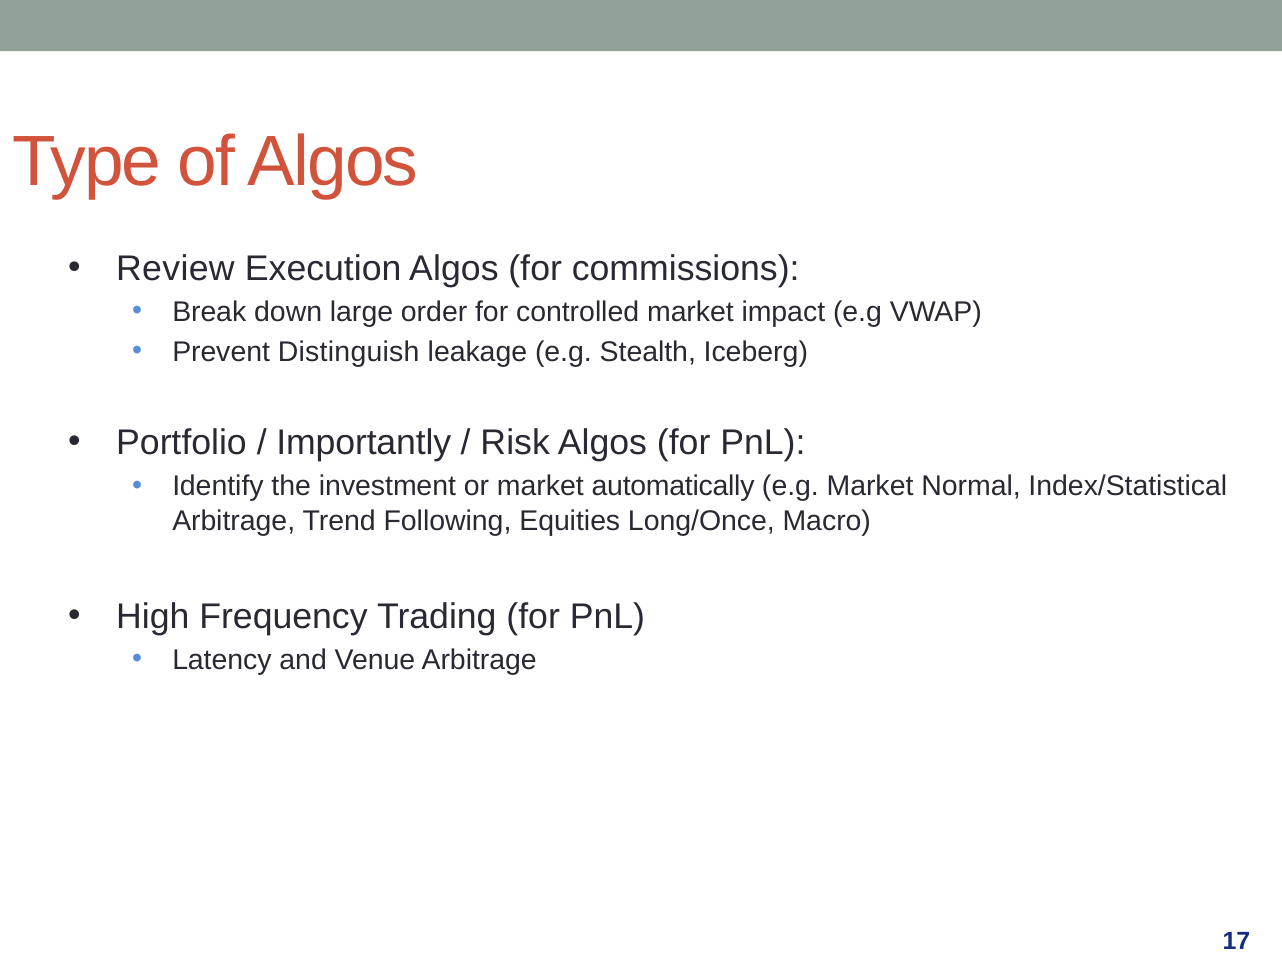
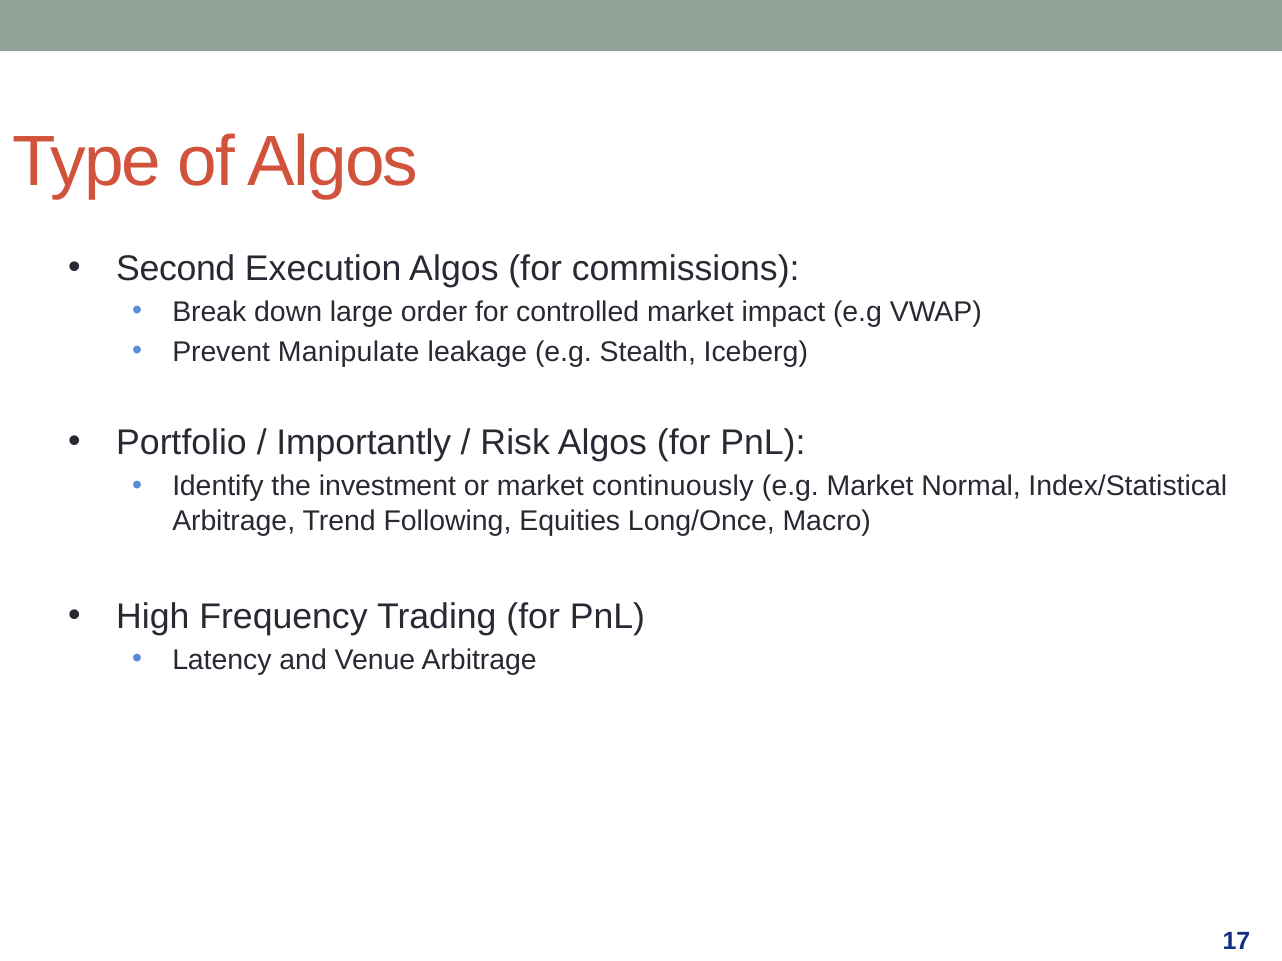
Review: Review -> Second (176, 269)
Distinguish: Distinguish -> Manipulate (349, 352)
automatically: automatically -> continuously (673, 487)
